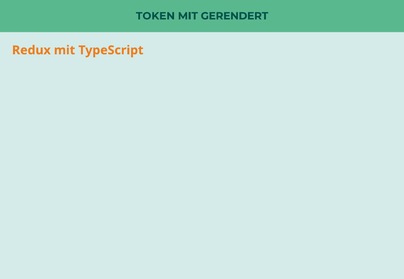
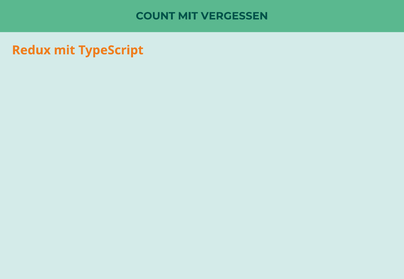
TOKEN: TOKEN -> COUNT (155, 16)
GERENDERT: GERENDERT -> VERGESSEN (234, 16)
